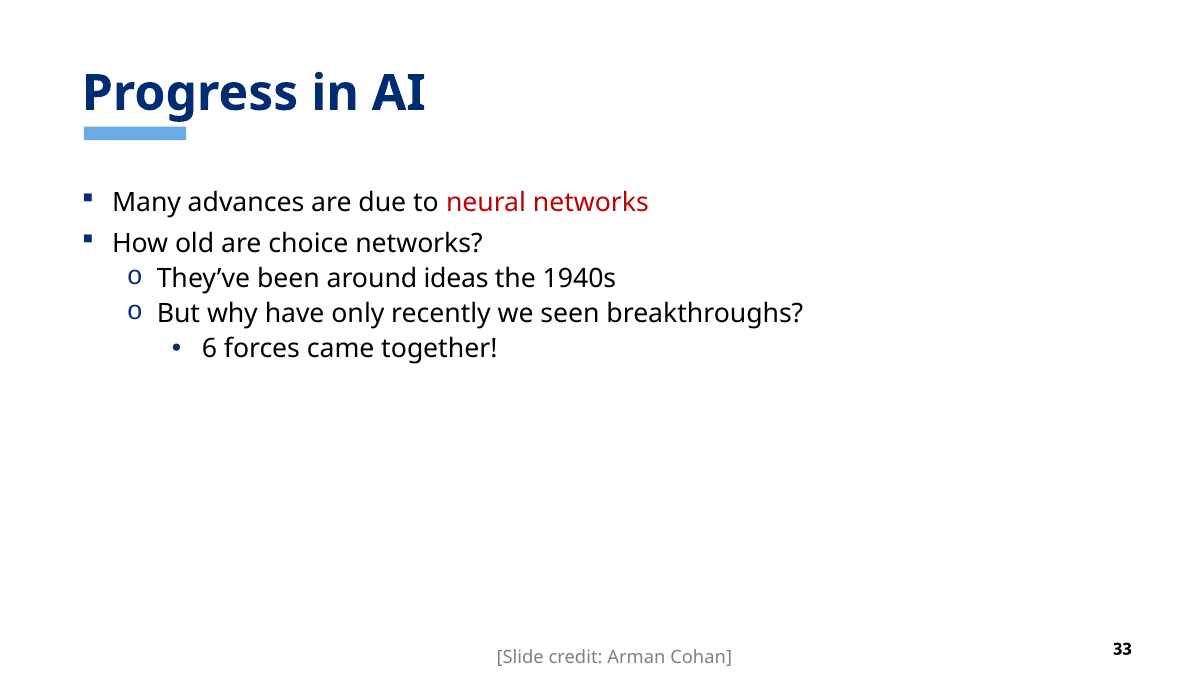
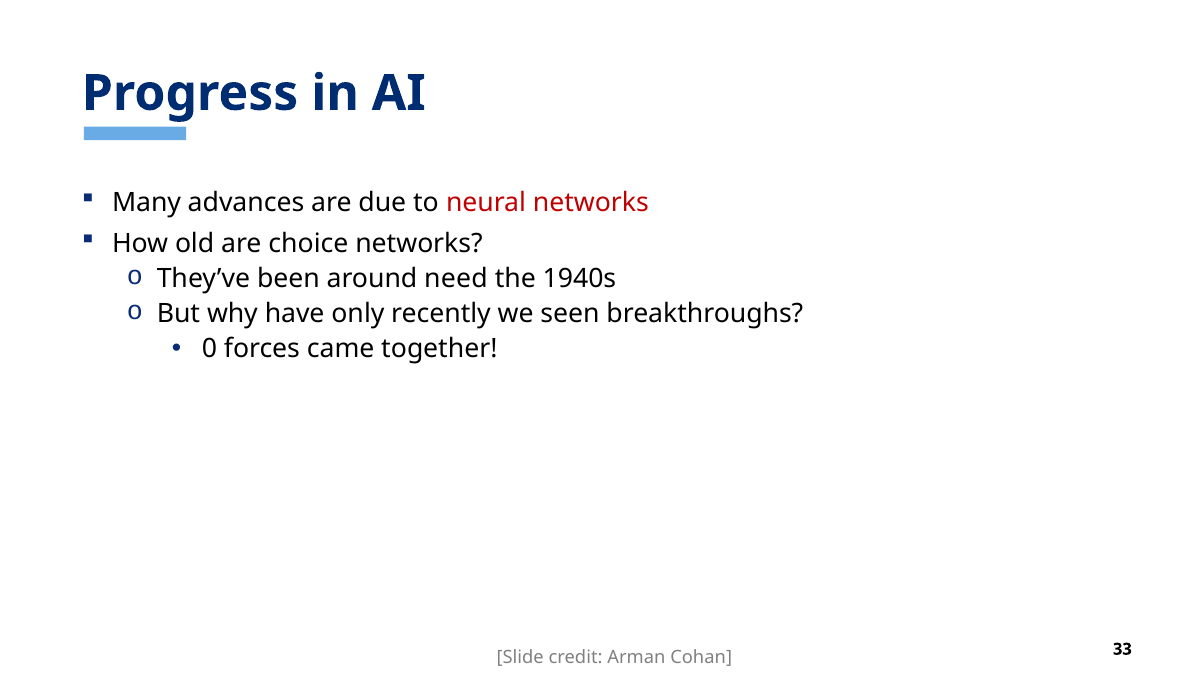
ideas: ideas -> need (456, 279)
6: 6 -> 0 (209, 349)
